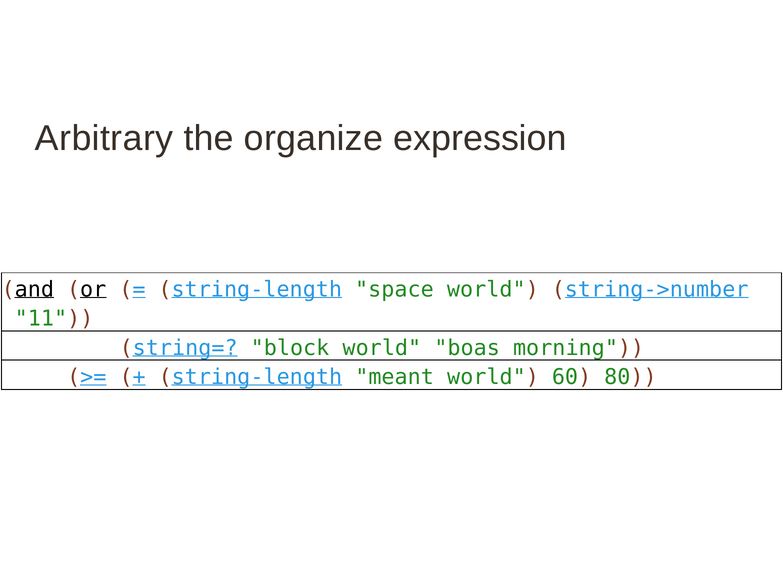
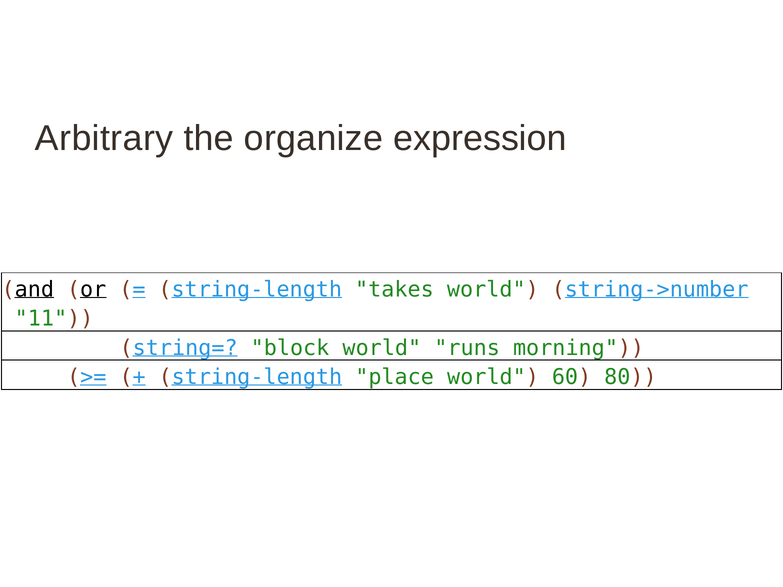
space: space -> takes (394, 290)
boas: boas -> runs (467, 348)
meant: meant -> place (395, 377)
